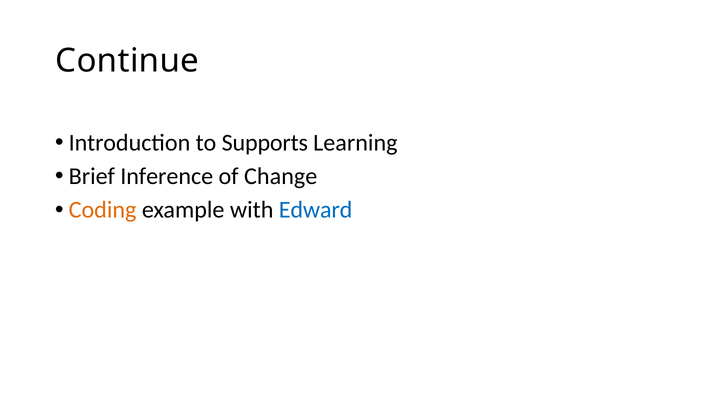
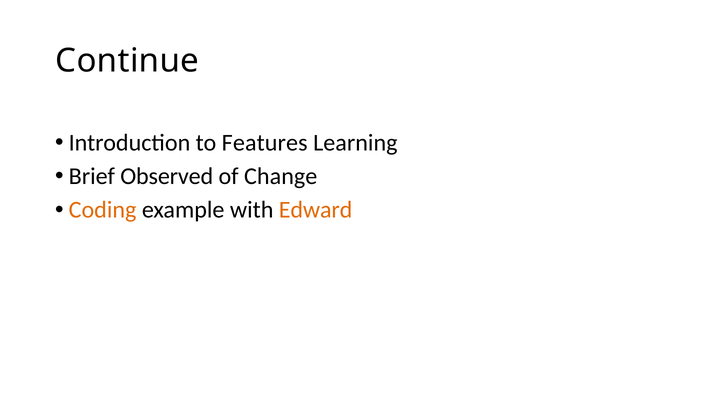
Supports: Supports -> Features (265, 143)
Inference: Inference -> Observed (167, 176)
Edward colour: blue -> orange (316, 210)
